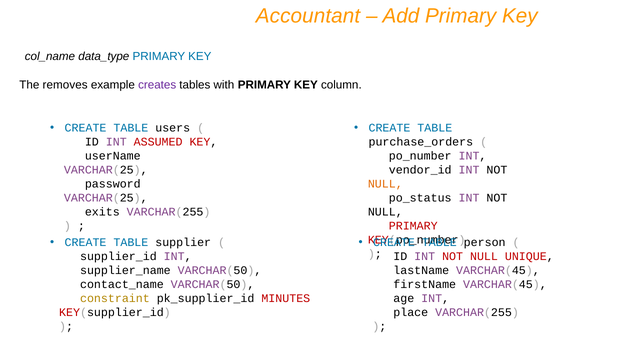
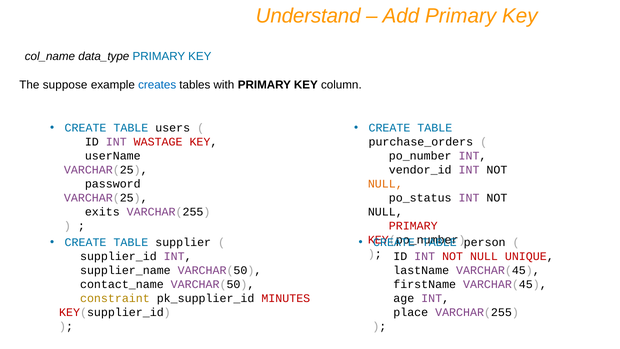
Accountant: Accountant -> Understand (308, 16)
removes: removes -> suppose (65, 85)
creates colour: purple -> blue (157, 85)
ASSUMED: ASSUMED -> WASTAGE (158, 142)
